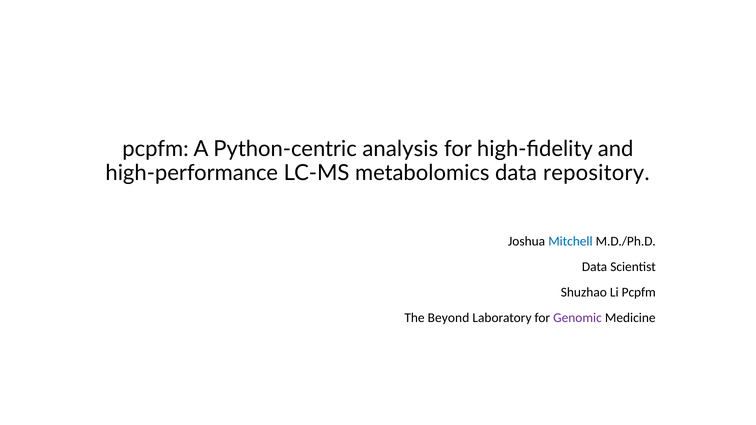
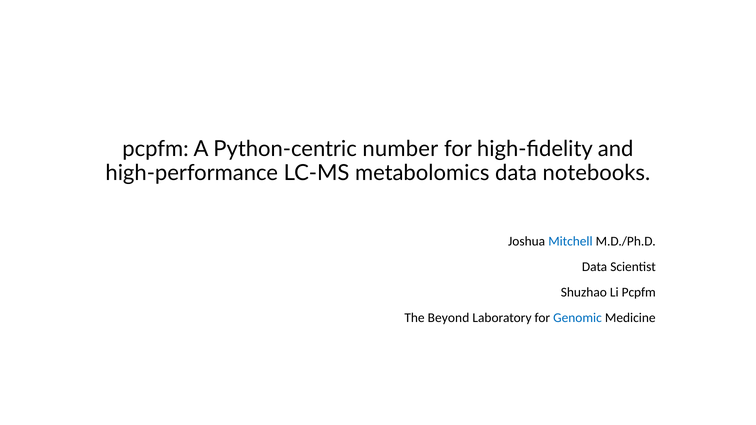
analysis: analysis -> number (400, 149)
repository: repository -> notebooks (596, 173)
Genomic colour: purple -> blue (578, 318)
